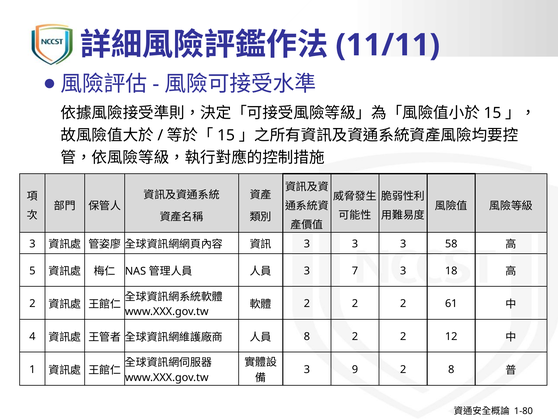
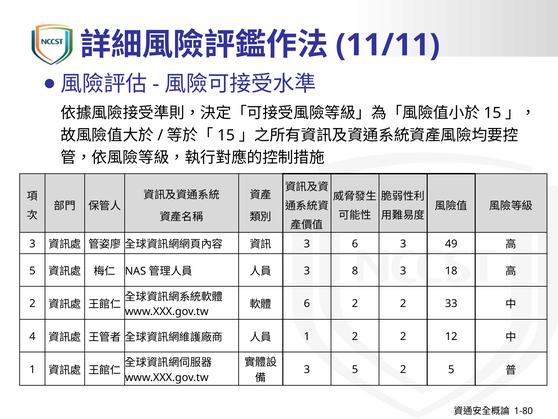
3: 3 -> 6 (355, 244)
58: 58 -> 49 (451, 244)
7: 7 -> 8 (355, 270)
2: 2 -> 6 (307, 303)
61: 61 -> 33 (451, 303)
8: 8 -> 1 (307, 336)
3 9: 9 -> 5 (355, 369)
2 8: 8 -> 5 (451, 369)
